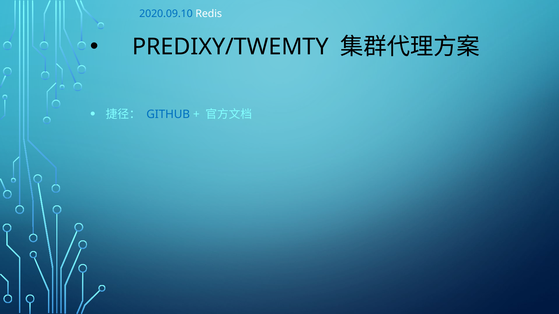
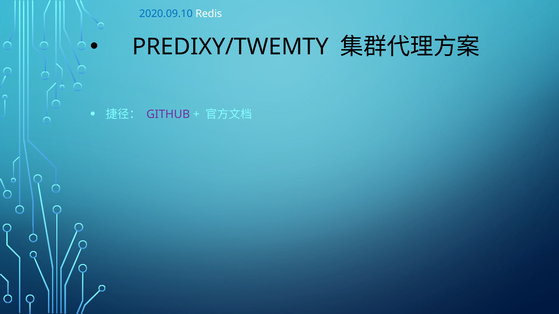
GITHUB colour: blue -> purple (168, 114)
